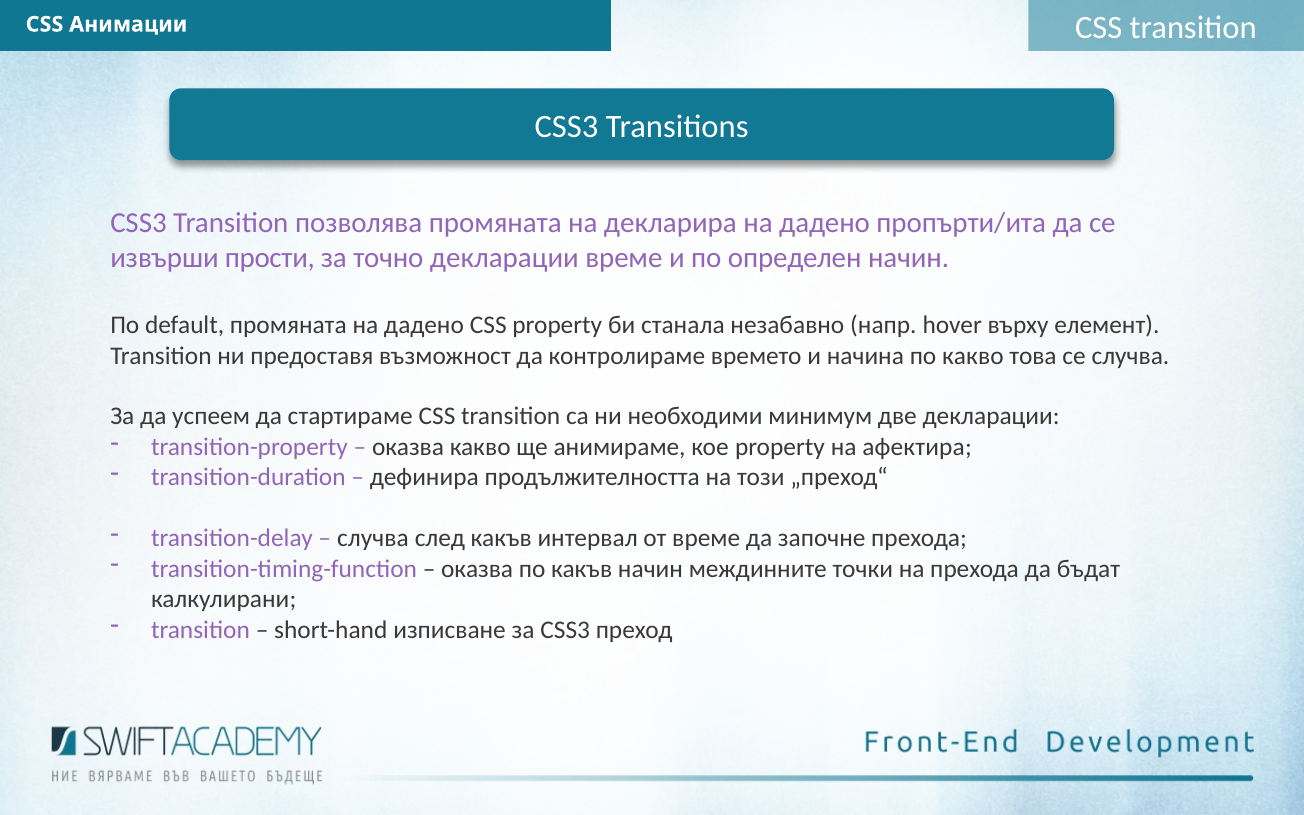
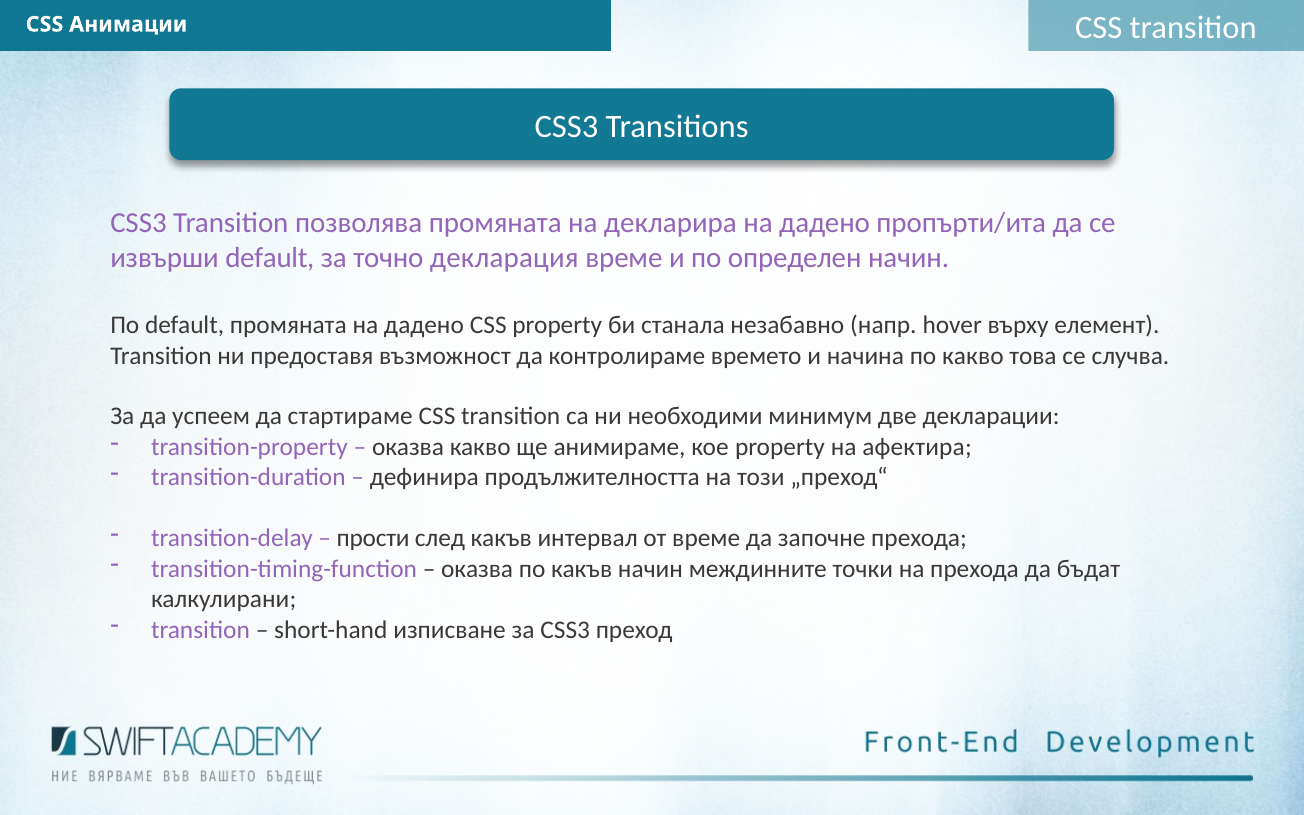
извърши прости: прости -> default (270, 258)
точно декларации: декларации -> декларация (504, 258)
случва: случва -> прости (373, 538)
